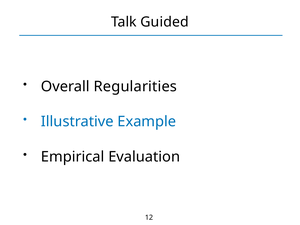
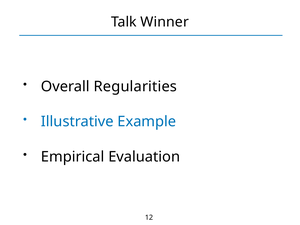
Guided: Guided -> Winner (165, 22)
